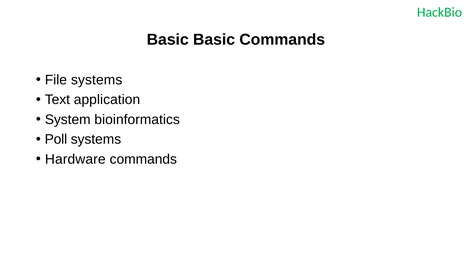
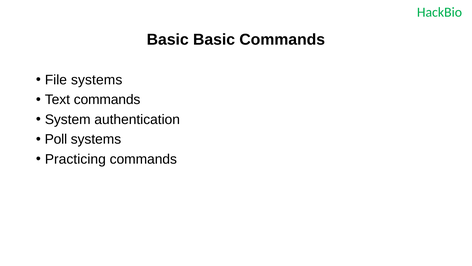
Text application: application -> commands (107, 100)
bioinformatics: bioinformatics -> authentication (137, 119)
Hardware: Hardware -> Practicing (75, 159)
